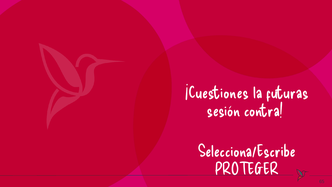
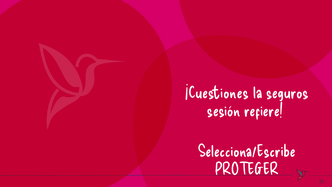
futuras: futuras -> seguros (287, 93)
contra: contra -> refiere (263, 111)
